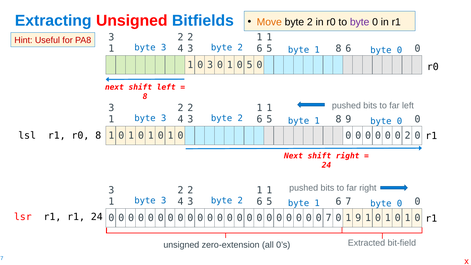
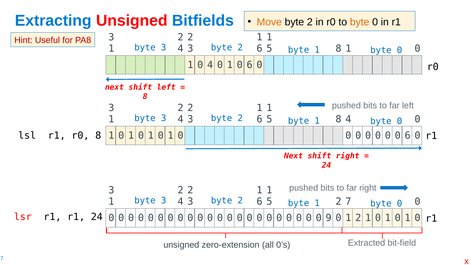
byte colour: purple -> orange (360, 22)
8 6: 6 -> 1 (348, 49)
1 0 3: 3 -> 4 (210, 65)
1 0 5: 5 -> 6 (250, 65)
8 9: 9 -> 4 (348, 119)
0 0 2: 2 -> 6 (408, 136)
6: 6 -> 2 (338, 202)
0 7: 7 -> 9 (329, 218)
0 1 9: 9 -> 2 (358, 218)
